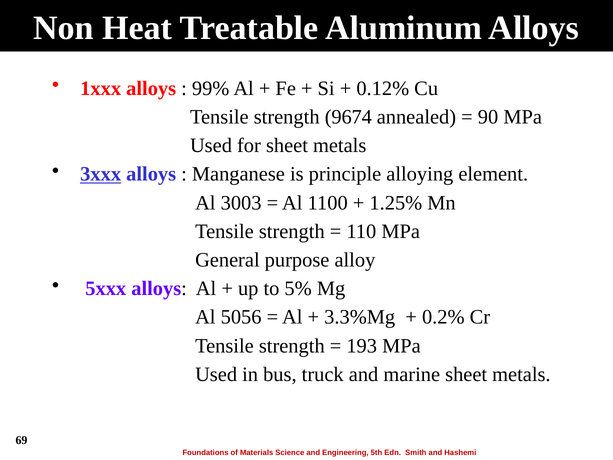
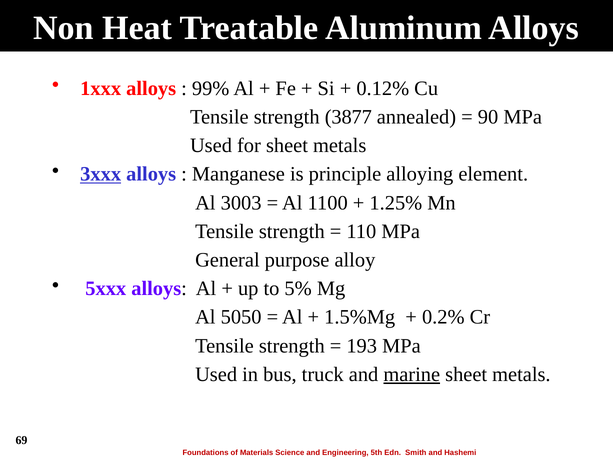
9674: 9674 -> 3877 (348, 117)
5056: 5056 -> 5050 (241, 317)
3.3%Mg: 3.3%Mg -> 1.5%Mg (360, 317)
marine underline: none -> present (412, 374)
